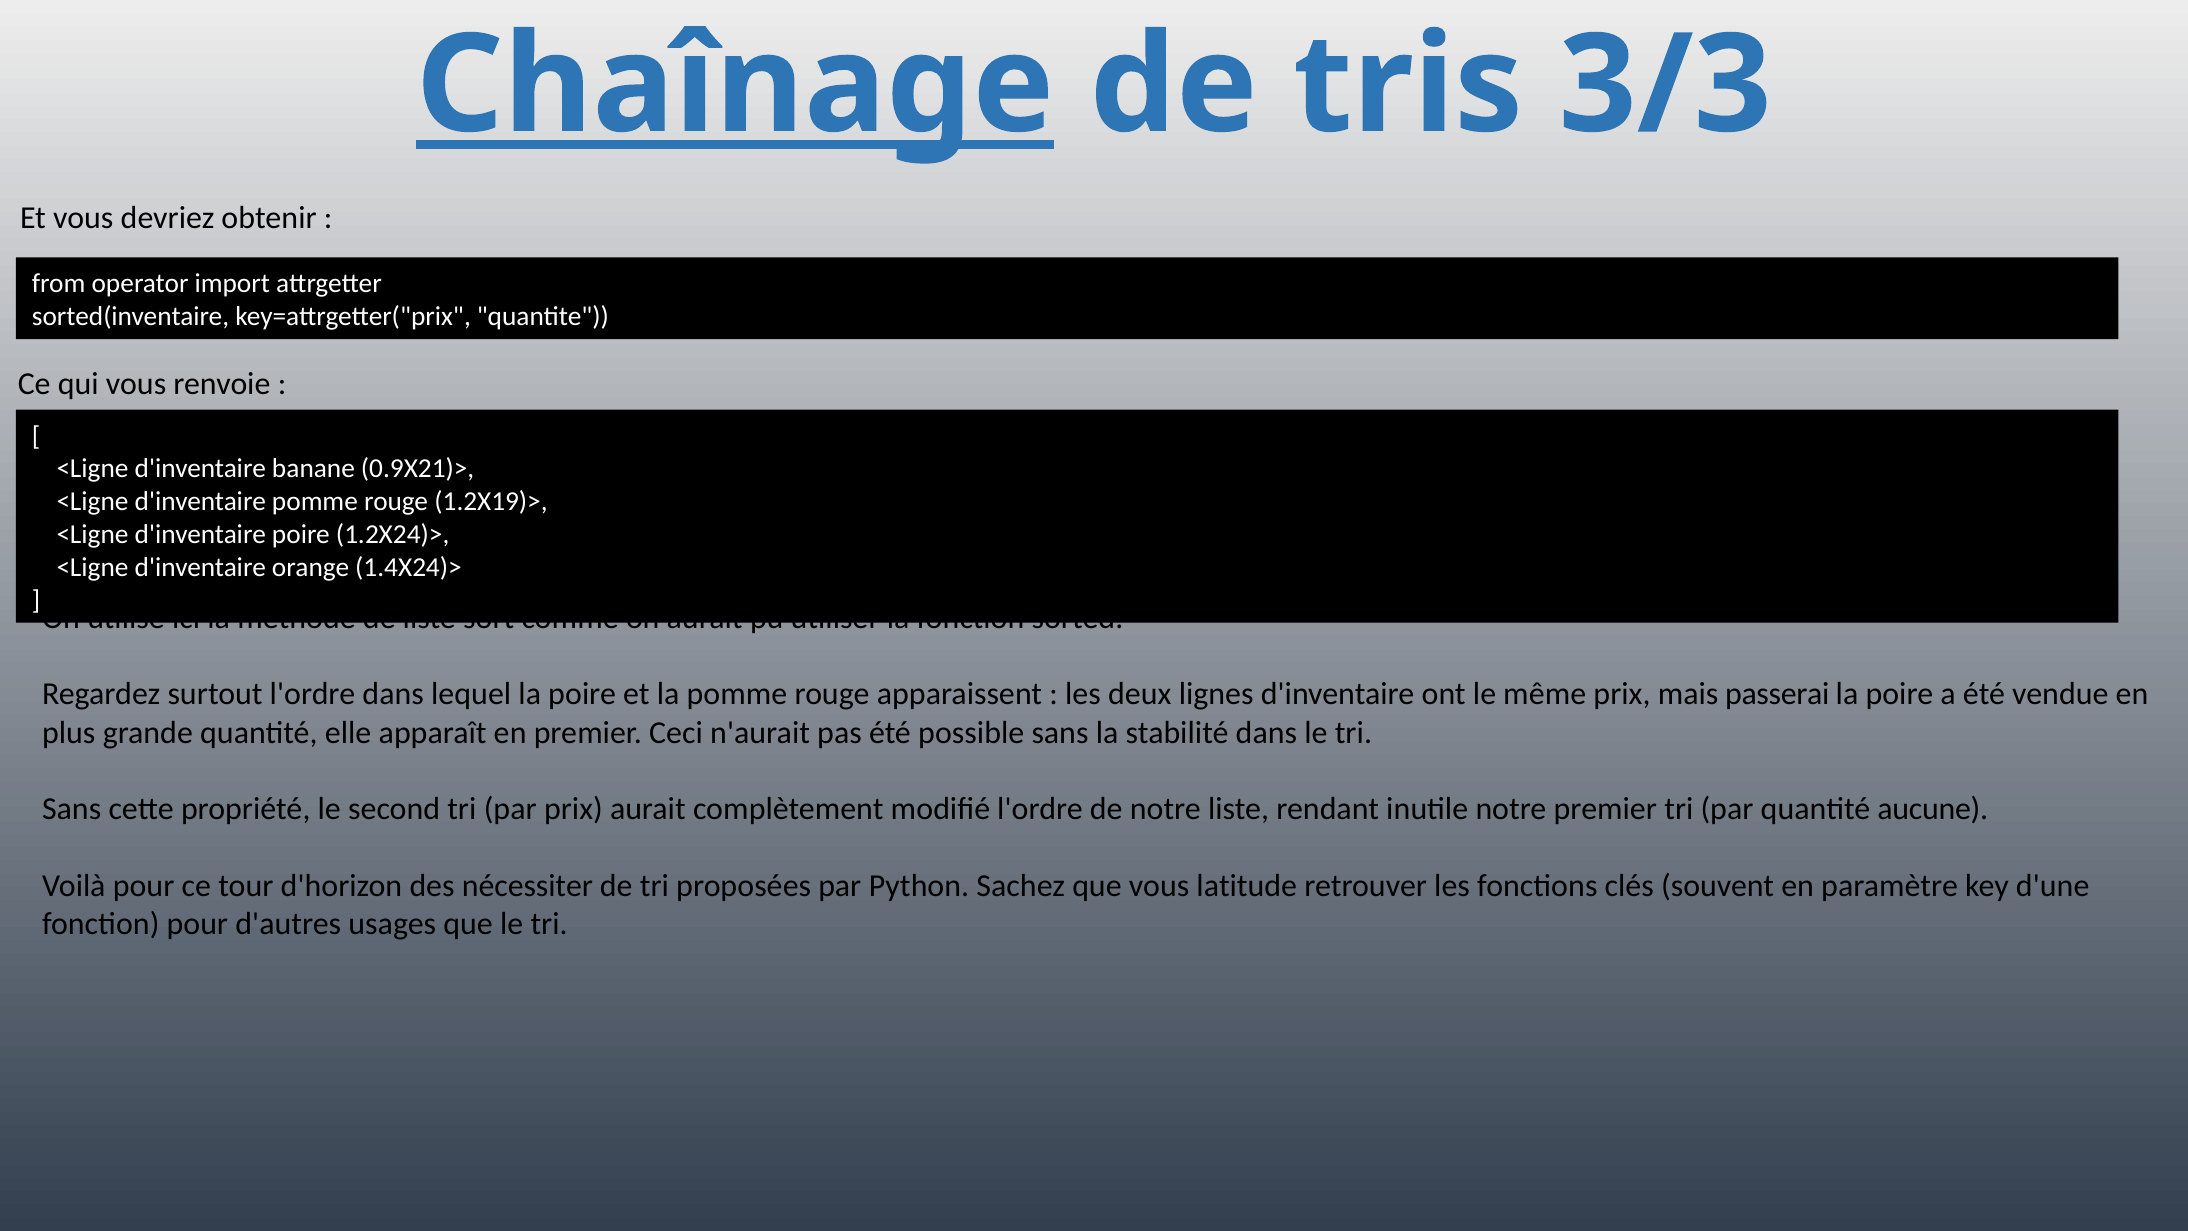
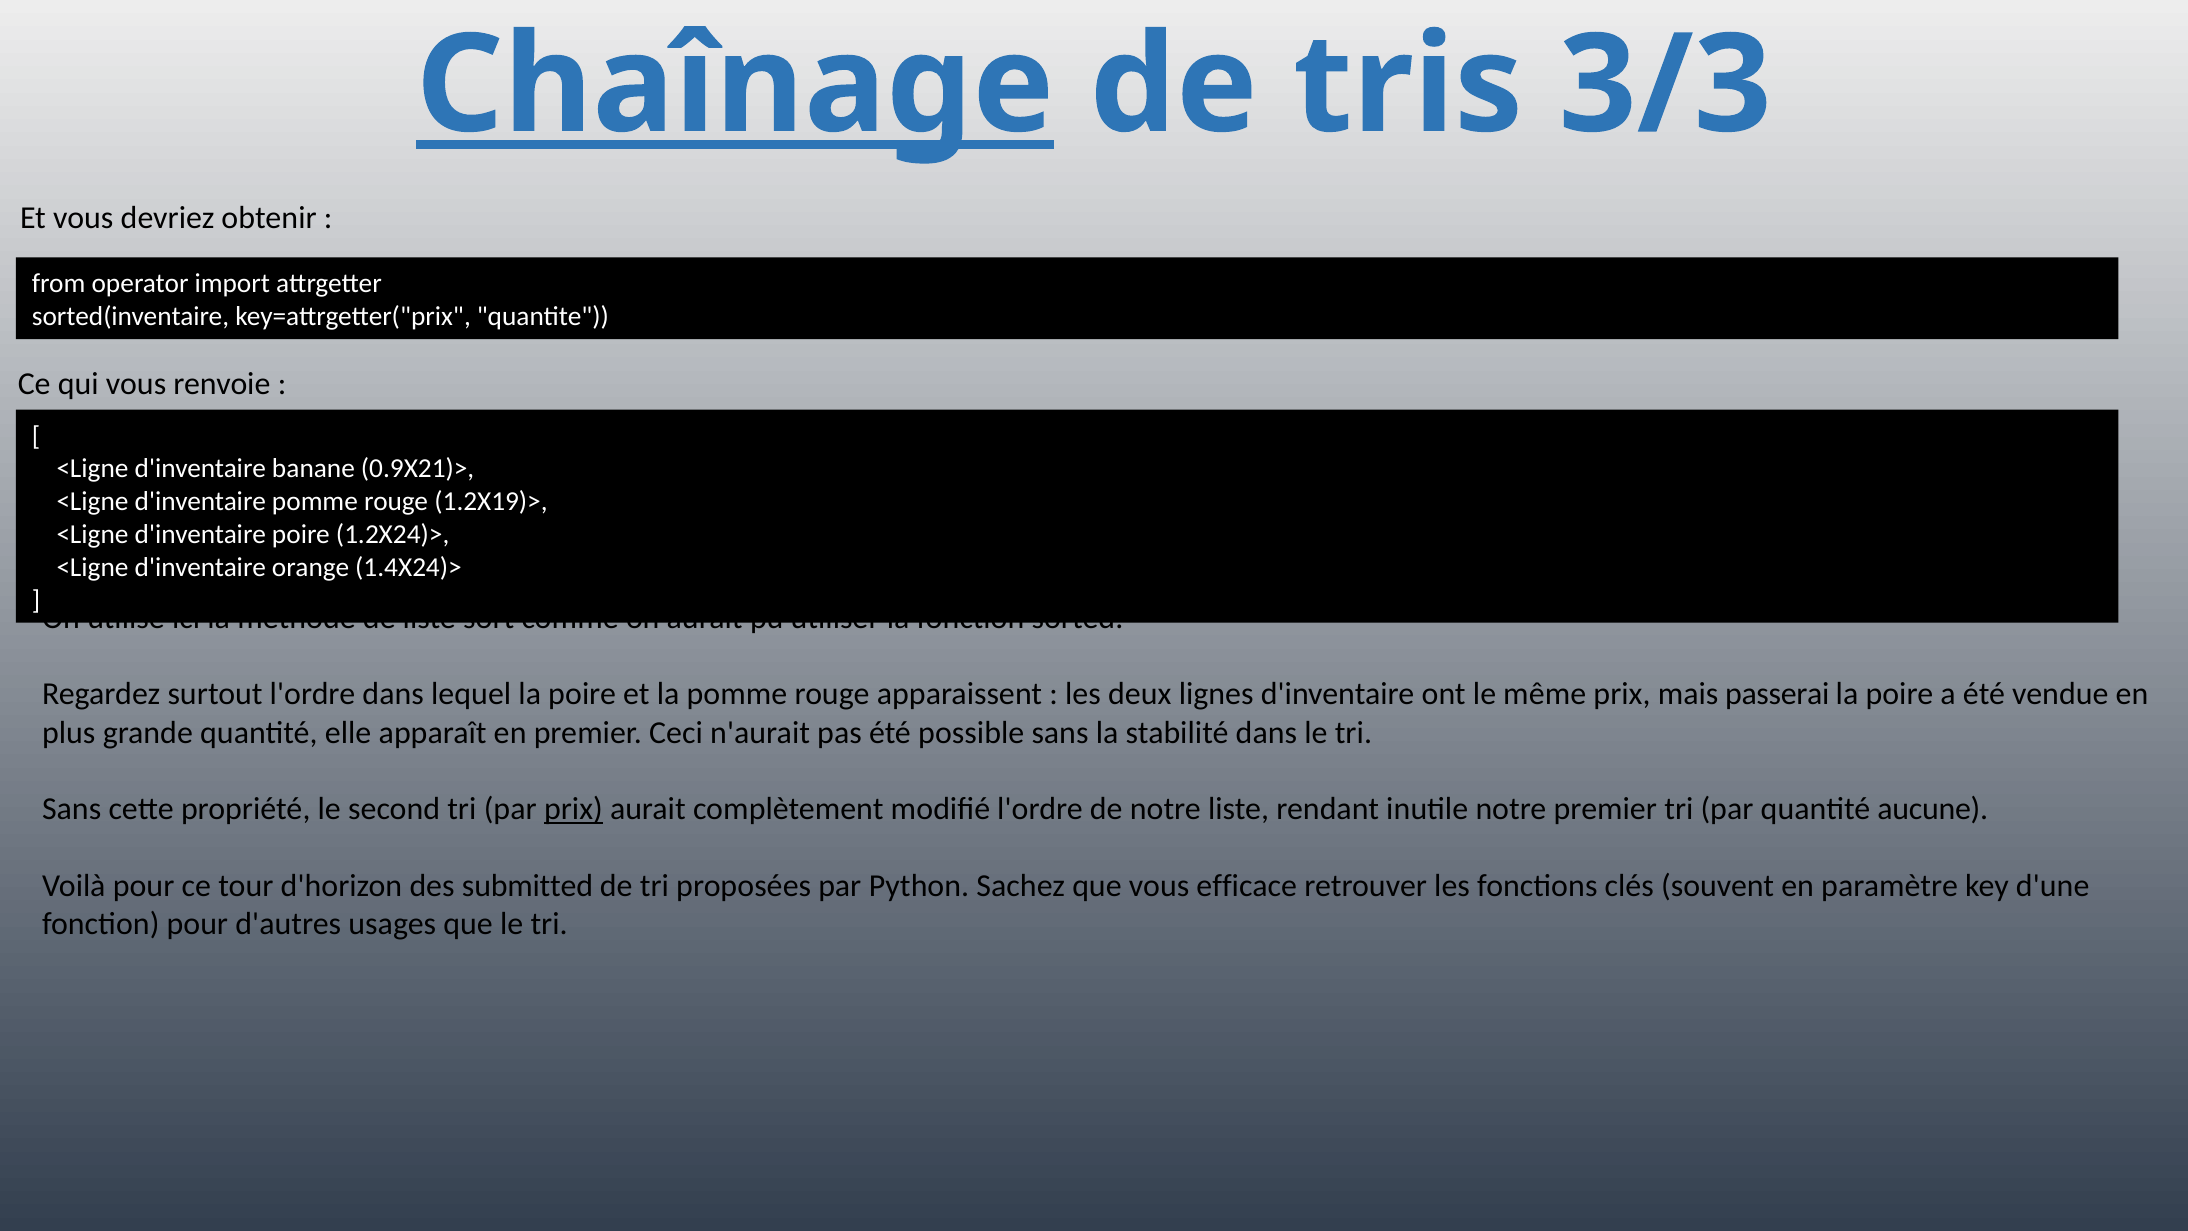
prix underline: none -> present (573, 809)
nécessiter: nécessiter -> submitted (528, 886)
latitude: latitude -> efficace (1247, 886)
